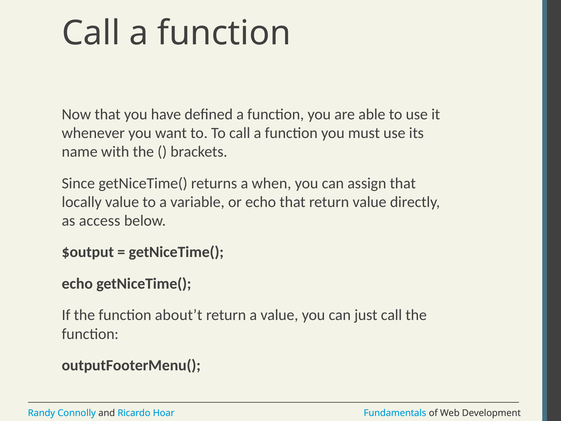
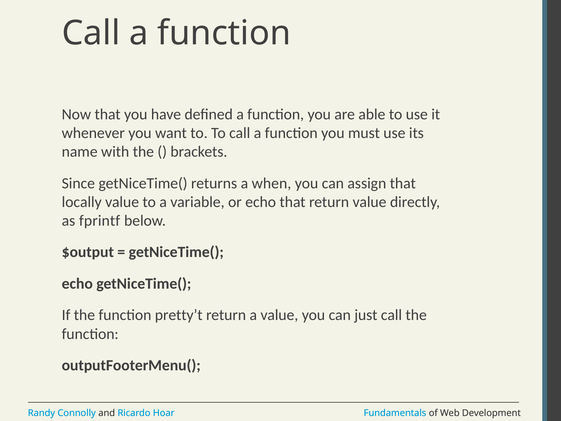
access: access -> fprintf (100, 221)
about’t: about’t -> pretty’t (179, 315)
